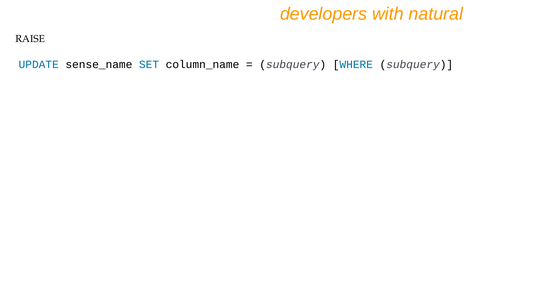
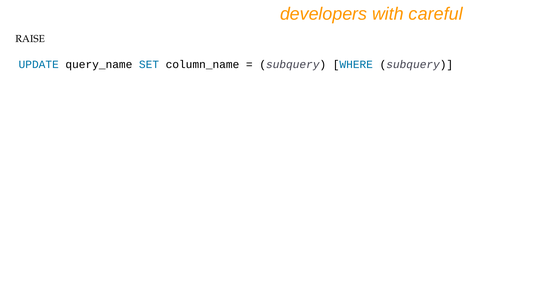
natural: natural -> careful (436, 14)
sense_name: sense_name -> query_name (99, 65)
